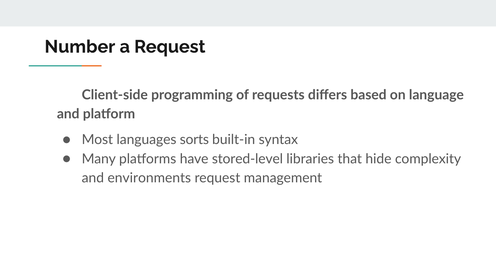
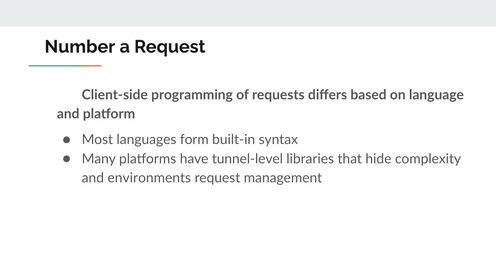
sorts: sorts -> form (194, 140)
stored-level: stored-level -> tunnel-level (247, 159)
